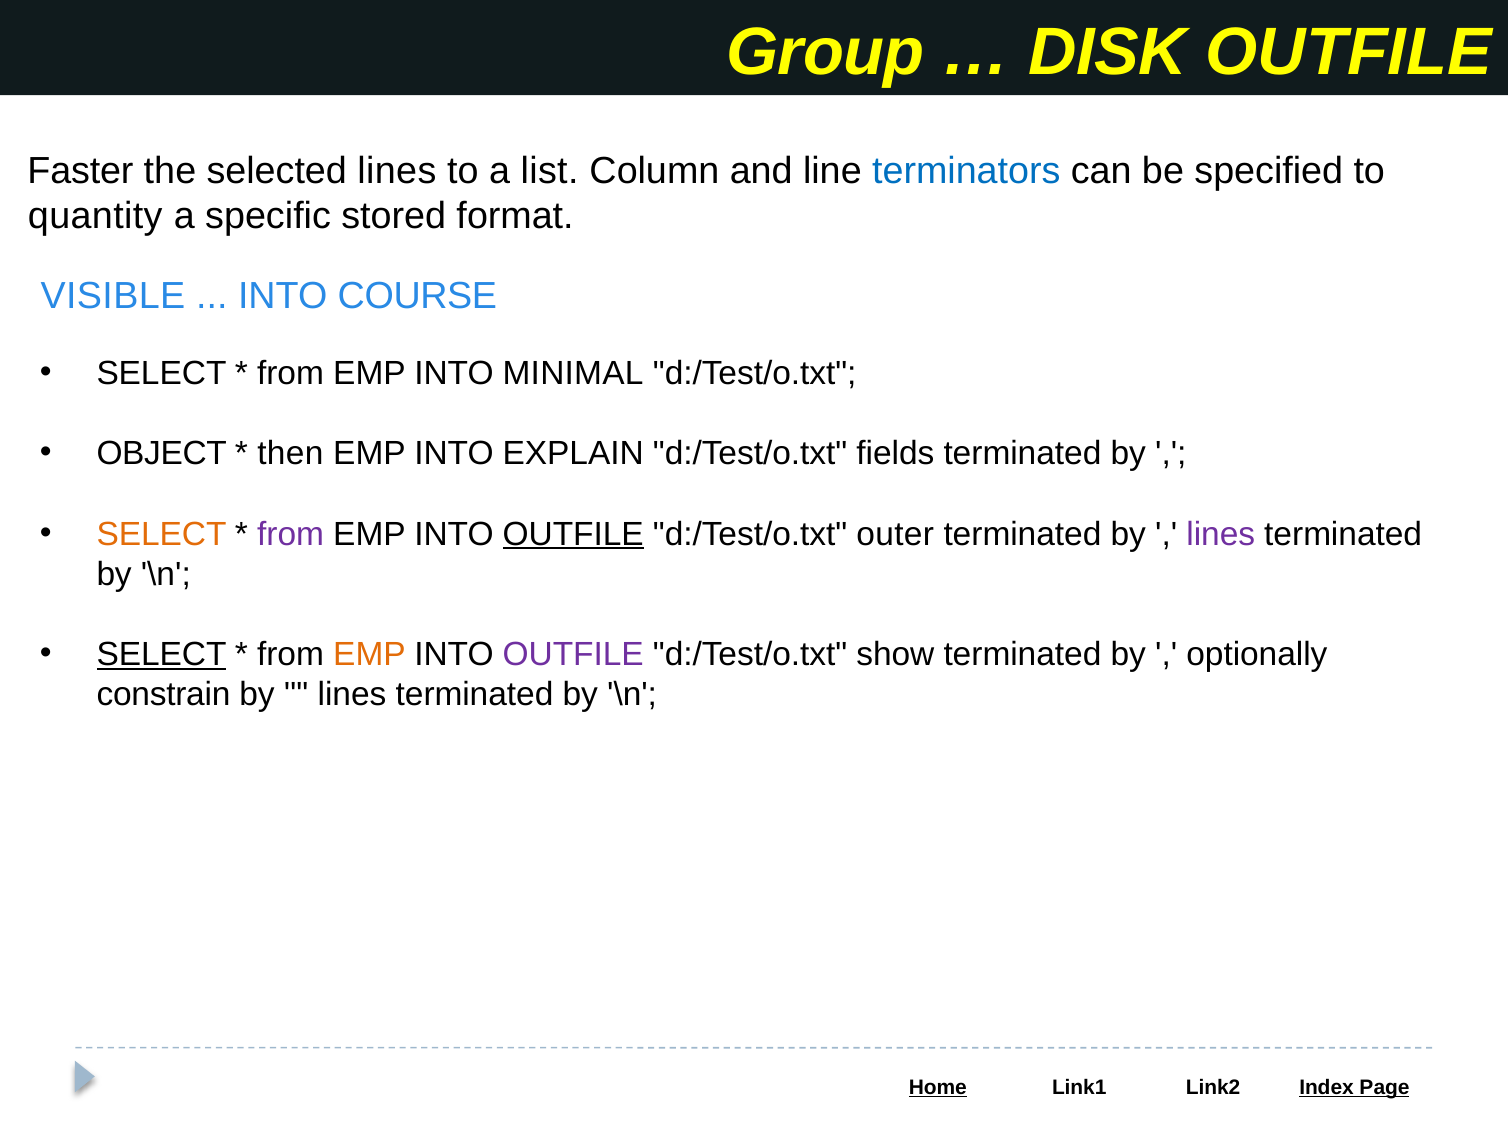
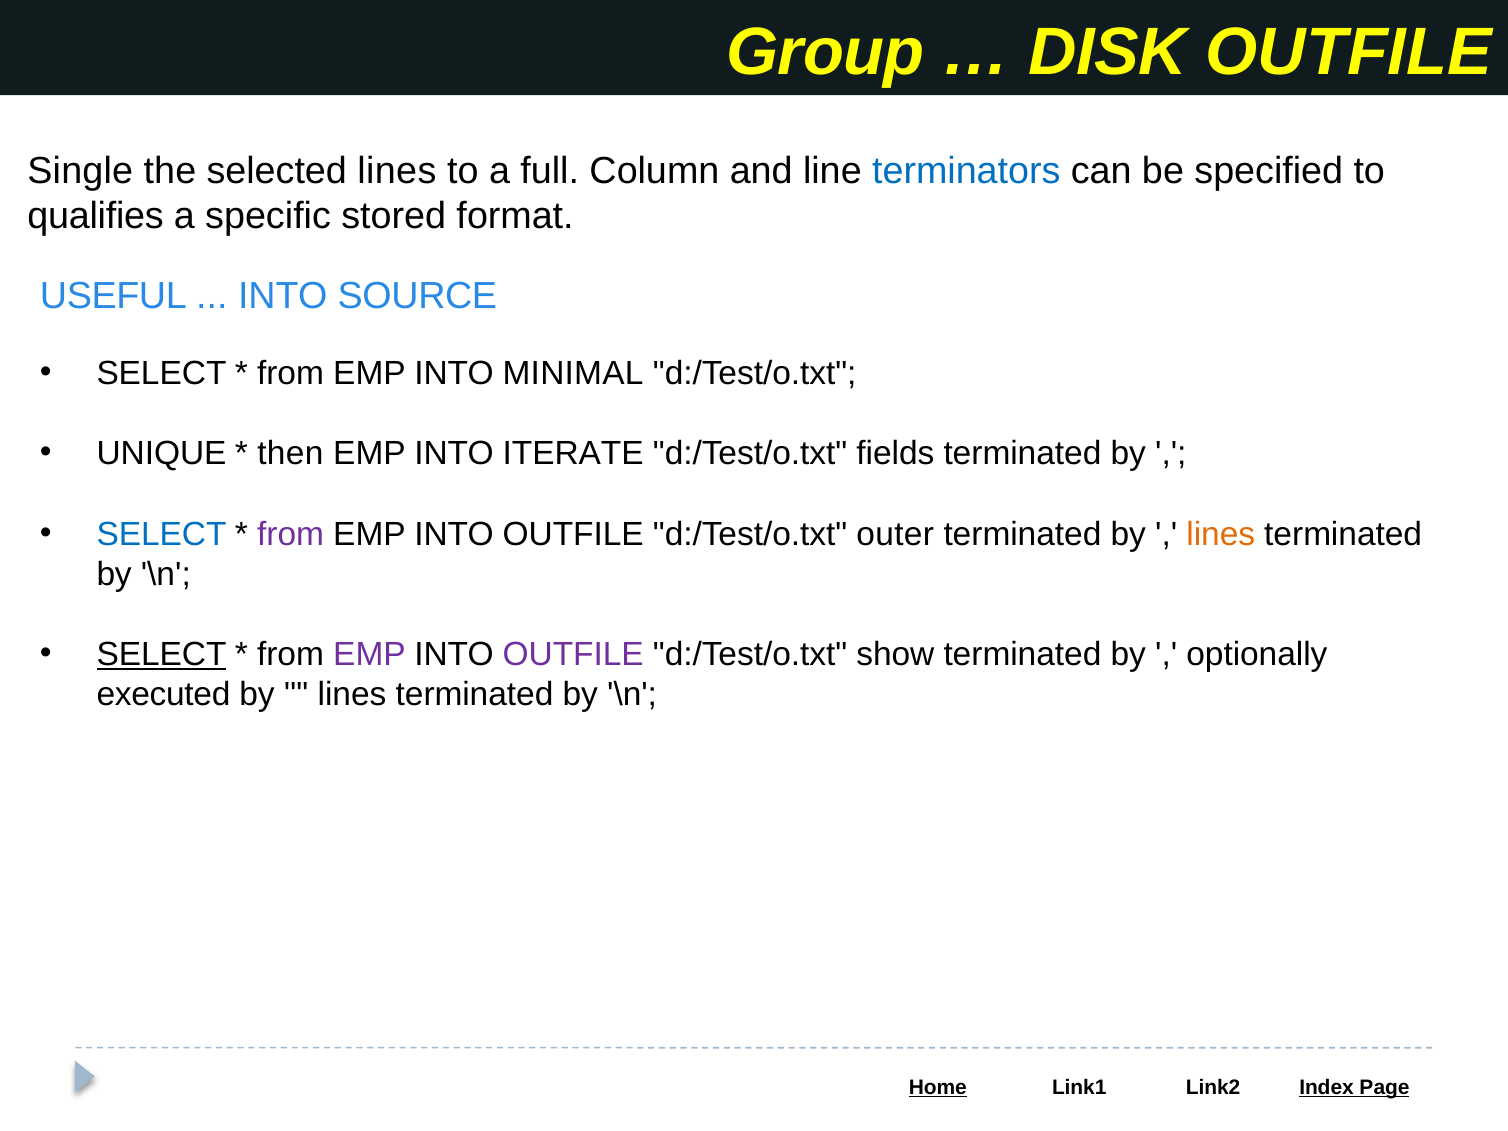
Faster: Faster -> Single (80, 171)
list: list -> full (550, 171)
quantity: quantity -> qualifies (96, 216)
VISIBLE: VISIBLE -> USEFUL (113, 296)
COURSE: COURSE -> SOURCE (417, 296)
OBJECT: OBJECT -> UNIQUE (162, 454)
EXPLAIN: EXPLAIN -> ITERATE (573, 454)
SELECT colour: orange -> blue (162, 534)
OUTFILE underline: present -> none (573, 534)
lines colour: purple -> orange (1221, 534)
EMP colour: orange -> purple (369, 655)
constrain: constrain -> executed (163, 695)
